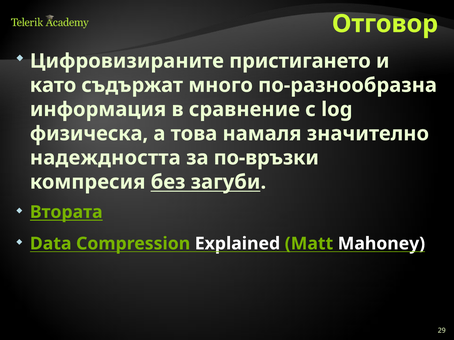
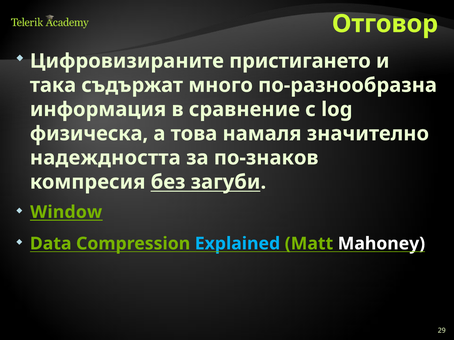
като: като -> така (53, 85)
по-връзки: по-връзки -> по-знаков (266, 158)
Втората: Втората -> Window (66, 212)
Explained colour: white -> light blue (237, 244)
